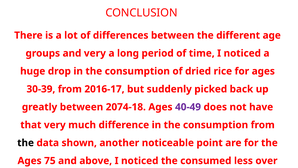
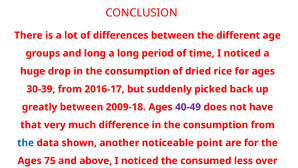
and very: very -> long (95, 53)
2074-18: 2074-18 -> 2009-18 (126, 107)
the colour: black -> blue (26, 143)
